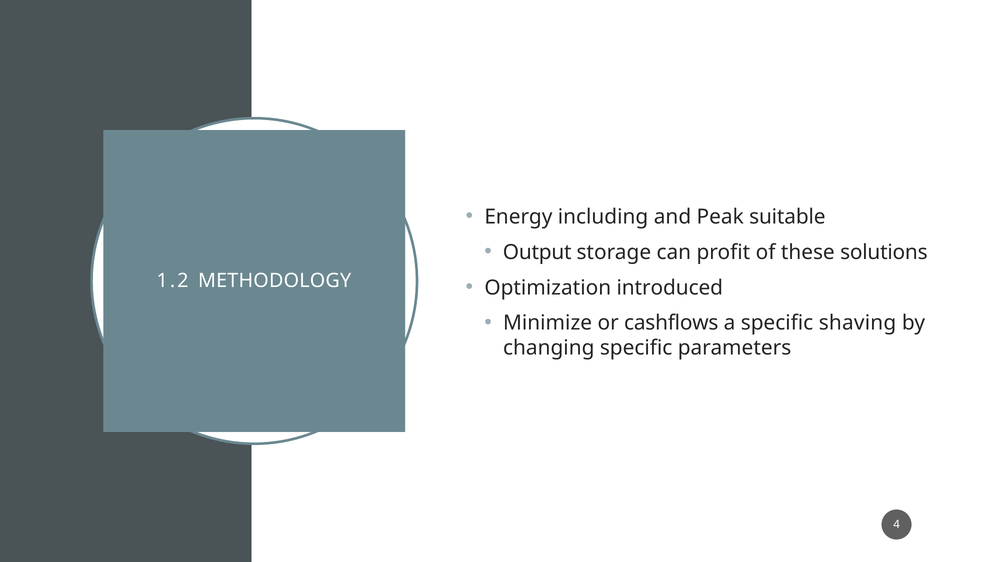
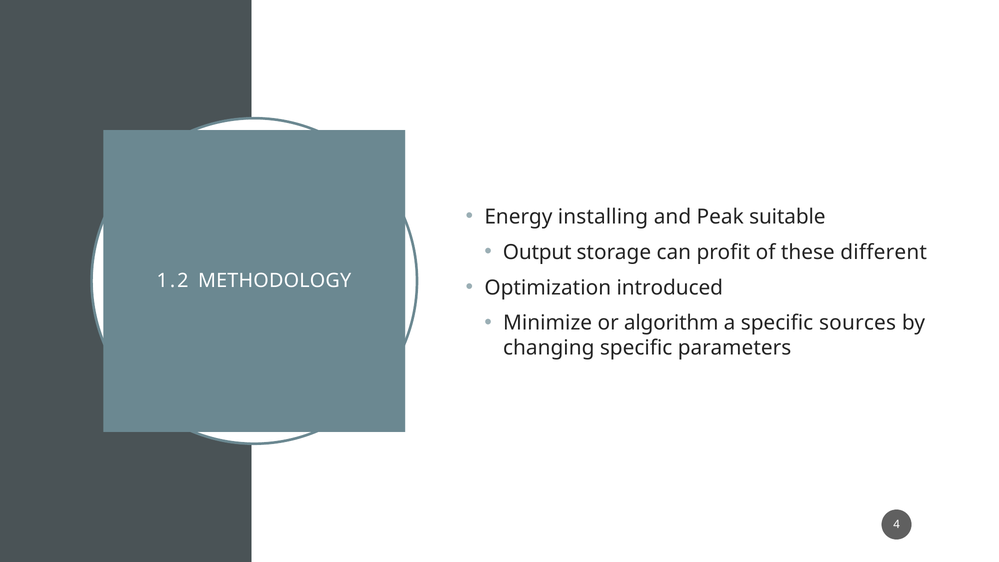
including: including -> installing (603, 217)
solutions: solutions -> different (884, 252)
cashflows: cashflows -> algorithm (671, 323)
shaving: shaving -> sources (858, 323)
